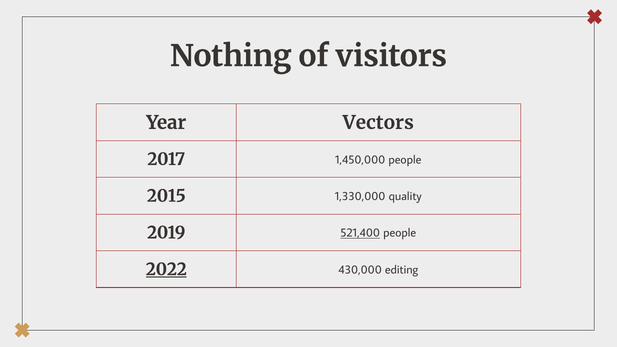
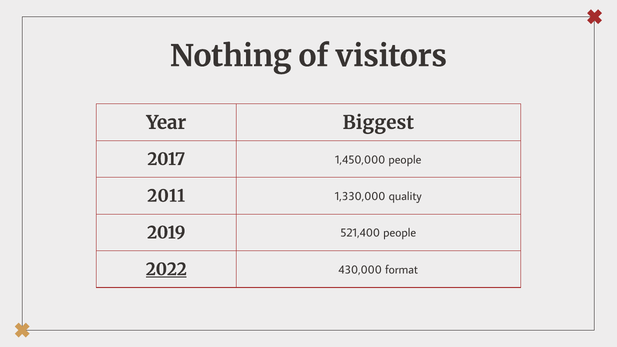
Vectors: Vectors -> Biggest (378, 123)
2015: 2015 -> 2011 (166, 196)
521,400 underline: present -> none (360, 233)
editing: editing -> format (402, 270)
